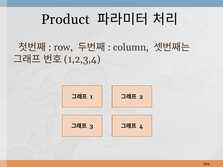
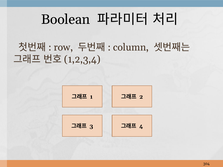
Product: Product -> Boolean (66, 19)
